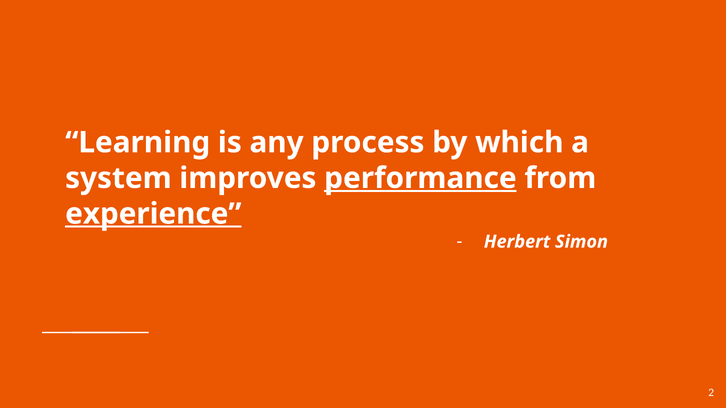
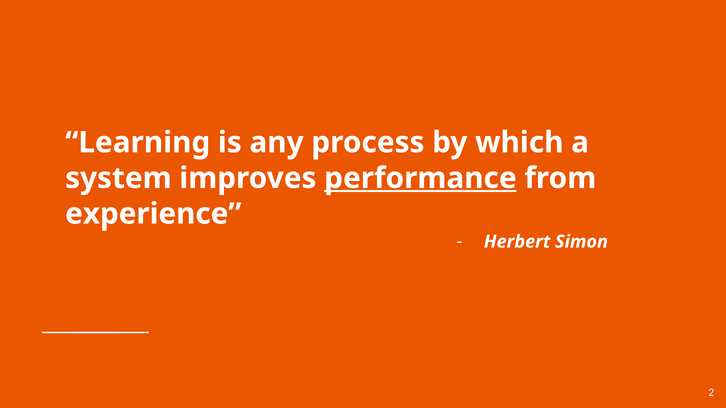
experience underline: present -> none (153, 214)
